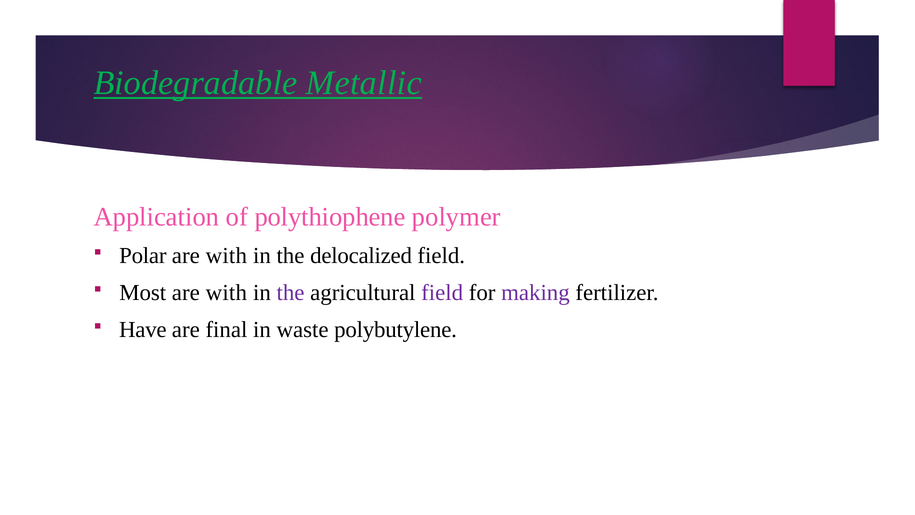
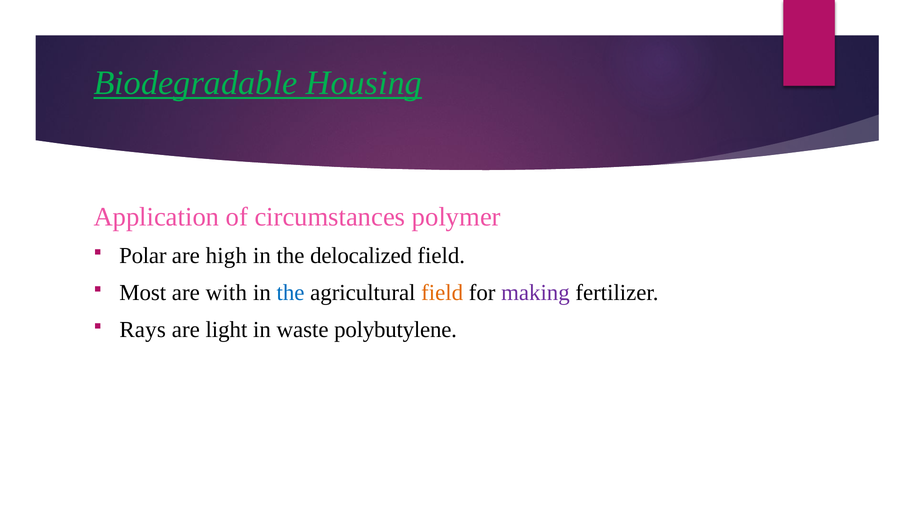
Metallic: Metallic -> Housing (364, 83)
polythiophene: polythiophene -> circumstances (330, 217)
with: with -> high (226, 256)
the colour: purple -> blue (291, 293)
field colour: purple -> orange (442, 293)
Have: Have -> Rays (143, 330)
final: final -> light (226, 330)
